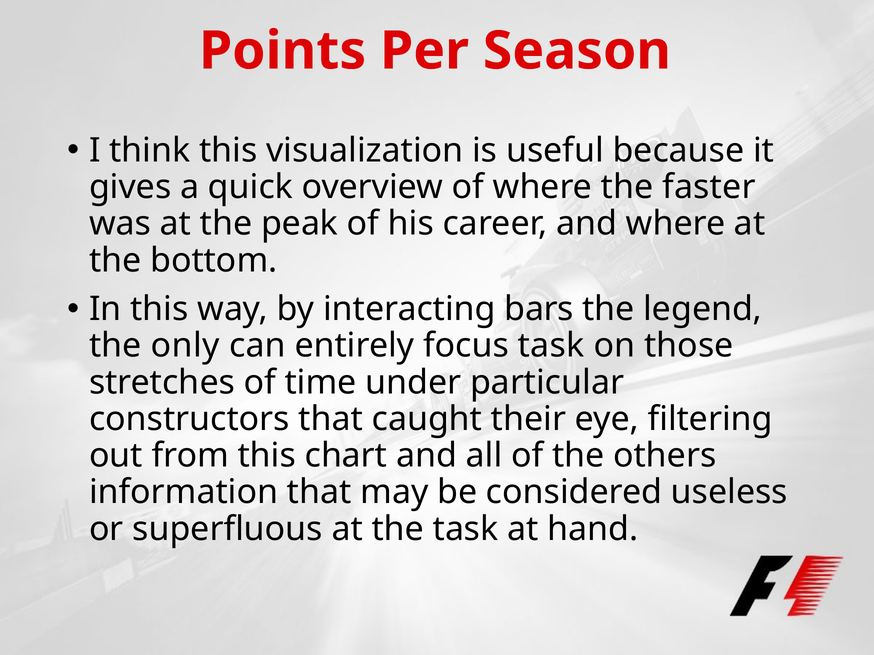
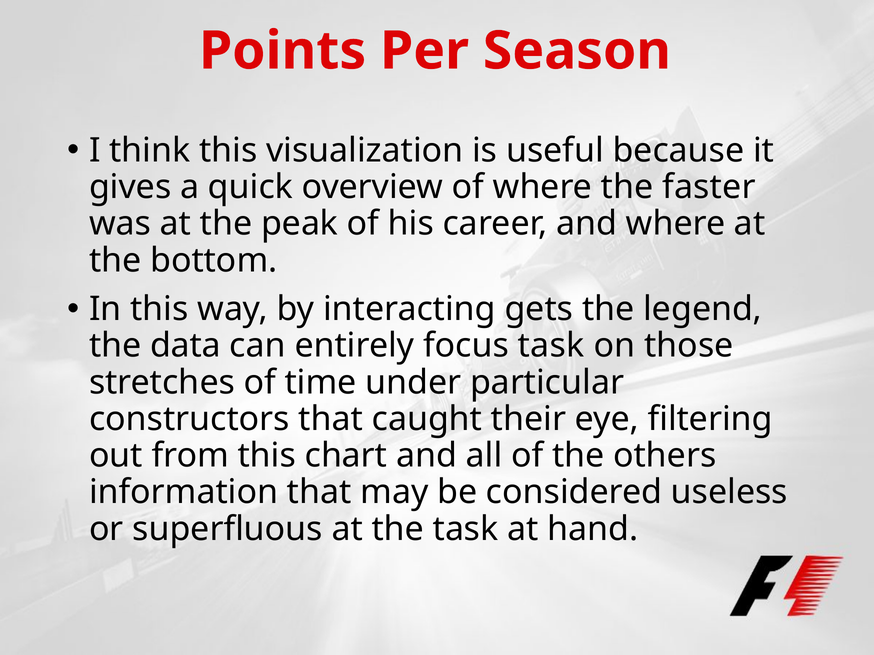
bars: bars -> gets (539, 309)
only: only -> data (186, 346)
